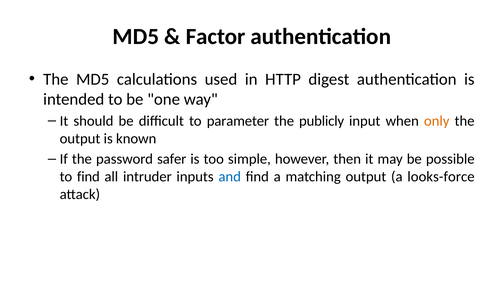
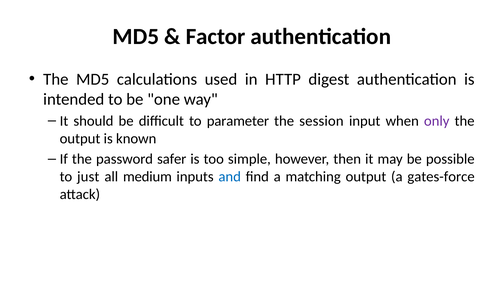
publicly: publicly -> session (321, 121)
only colour: orange -> purple (437, 121)
to find: find -> just (88, 177)
intruder: intruder -> medium (147, 177)
looks-force: looks-force -> gates-force (441, 177)
